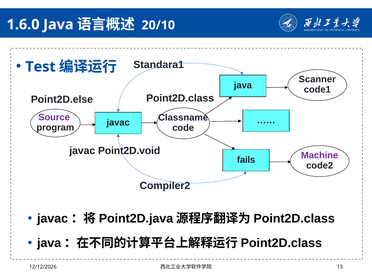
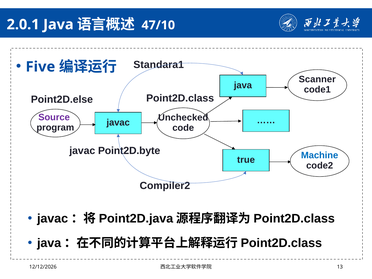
1.6.0: 1.6.0 -> 2.0.1 (23, 25)
20/10: 20/10 -> 47/10 (158, 25)
Test: Test -> Five (40, 67)
Classname: Classname -> Unchecked (183, 118)
Point2D.void: Point2D.void -> Point2D.byte (129, 151)
Machine colour: purple -> blue (320, 155)
fails: fails -> true (246, 160)
